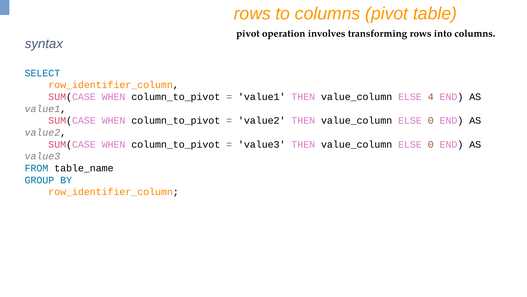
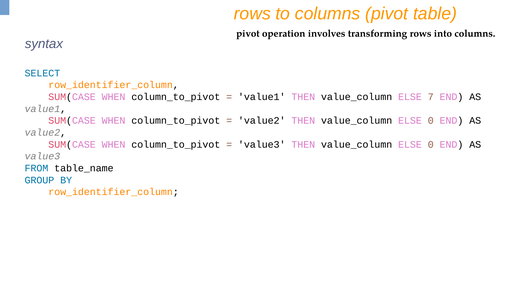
4: 4 -> 7 (431, 97)
